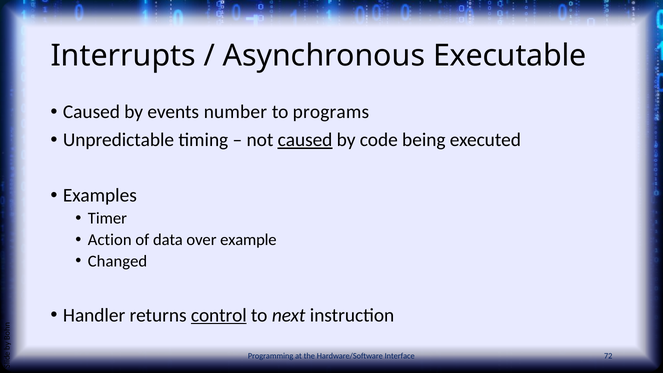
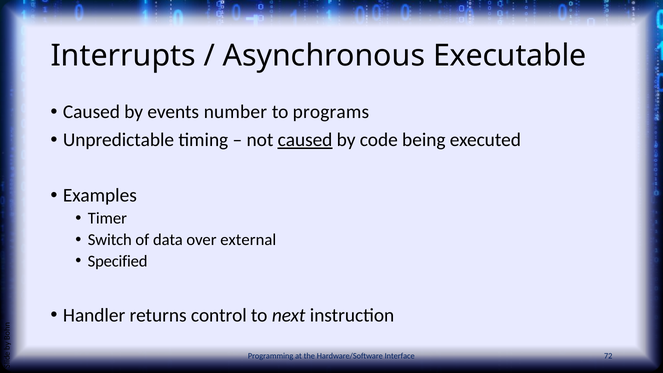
Action: Action -> Switch (110, 240)
example: example -> external (248, 240)
Changed: Changed -> Specified (118, 261)
control underline: present -> none (219, 315)
